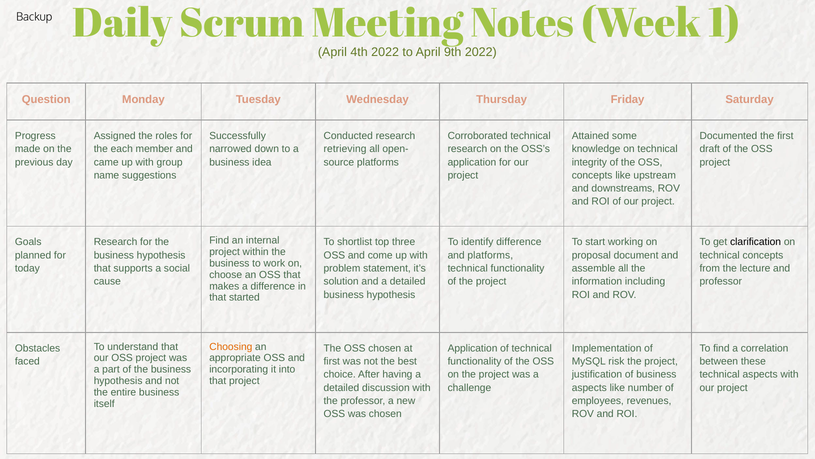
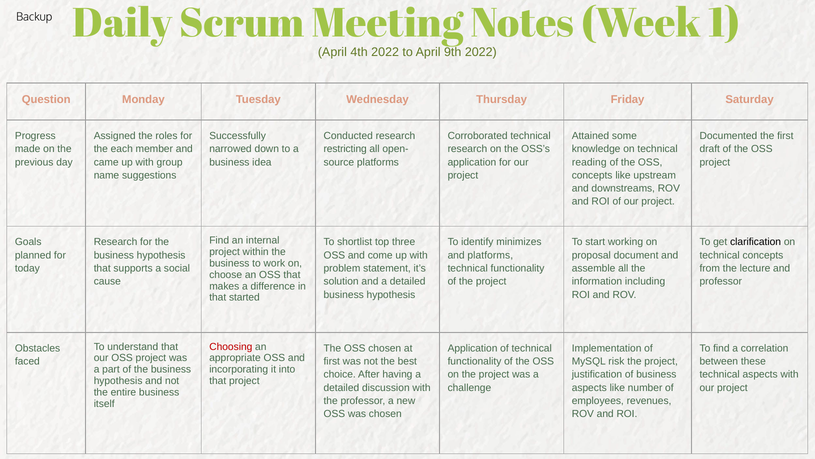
retrieving: retrieving -> restricting (345, 149)
integrity: integrity -> reading (589, 162)
identify difference: difference -> minimizes (519, 242)
Choosing colour: orange -> red (231, 346)
